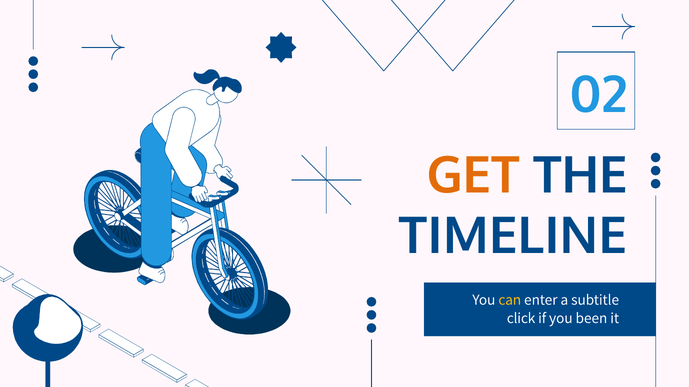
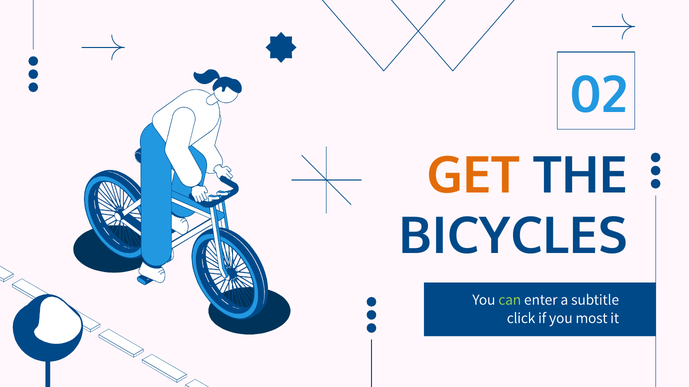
TIMELINE: TIMELINE -> BICYCLES (513, 237)
can colour: yellow -> light green (510, 300)
been: been -> most (592, 318)
